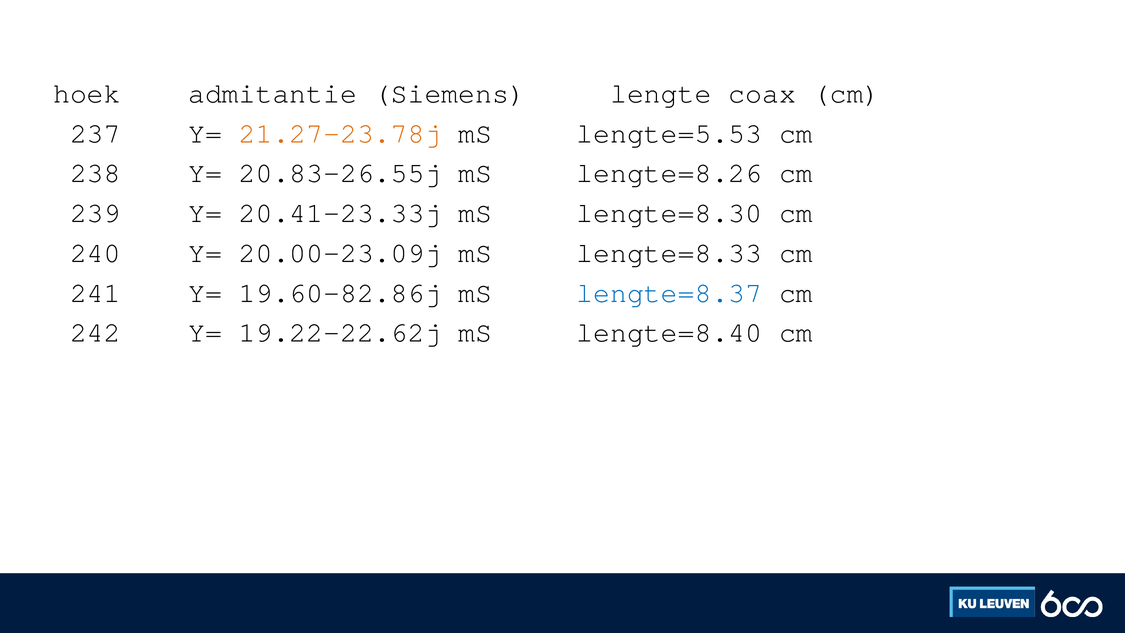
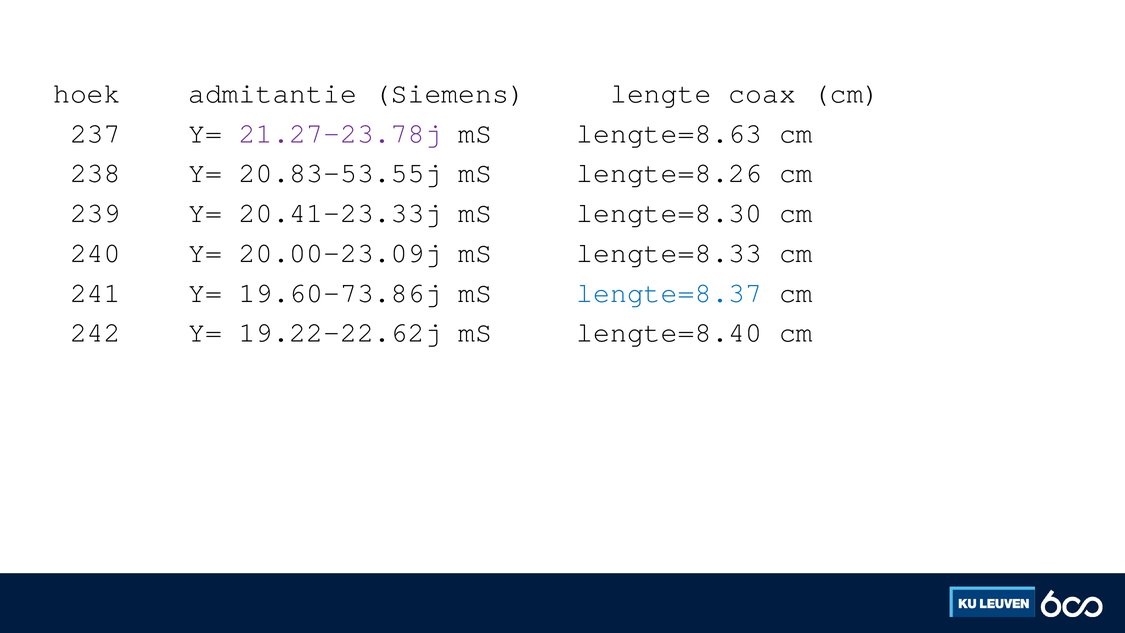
21.27-23.78j colour: orange -> purple (340, 133)
lengte=5.53: lengte=5.53 -> lengte=8.63 (669, 133)
20.83-26.55j: 20.83-26.55j -> 20.83-53.55j (340, 173)
19.60-82.86j: 19.60-82.86j -> 19.60-73.86j (340, 293)
